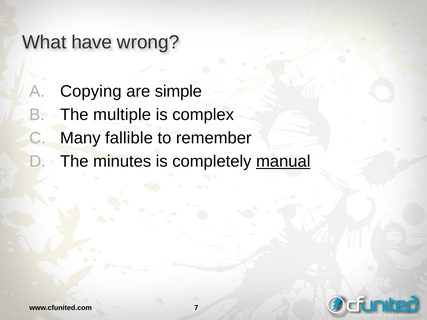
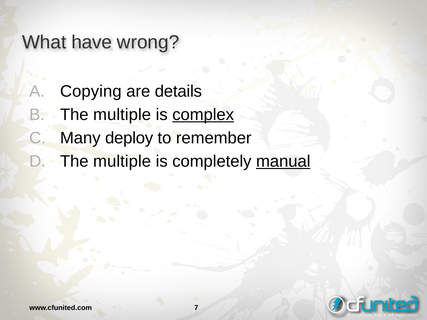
simple: simple -> details (178, 92)
complex underline: none -> present (203, 115)
fallible: fallible -> deploy (129, 138)
minutes: minutes -> multiple (122, 161)
